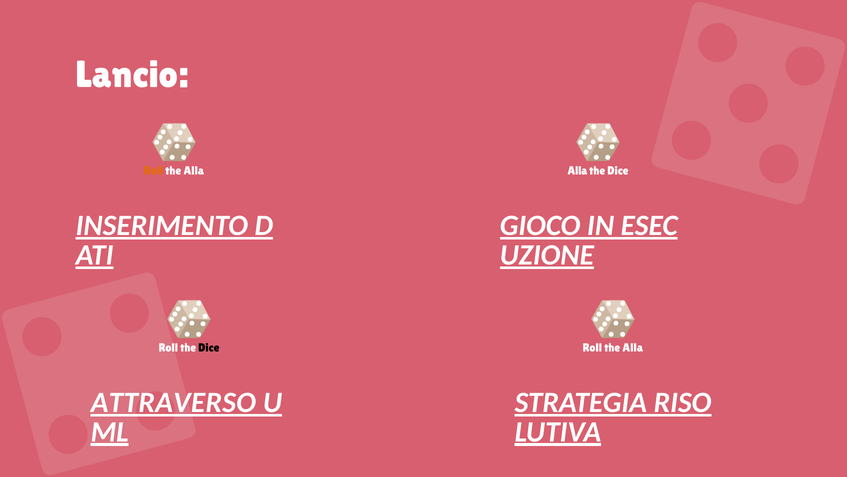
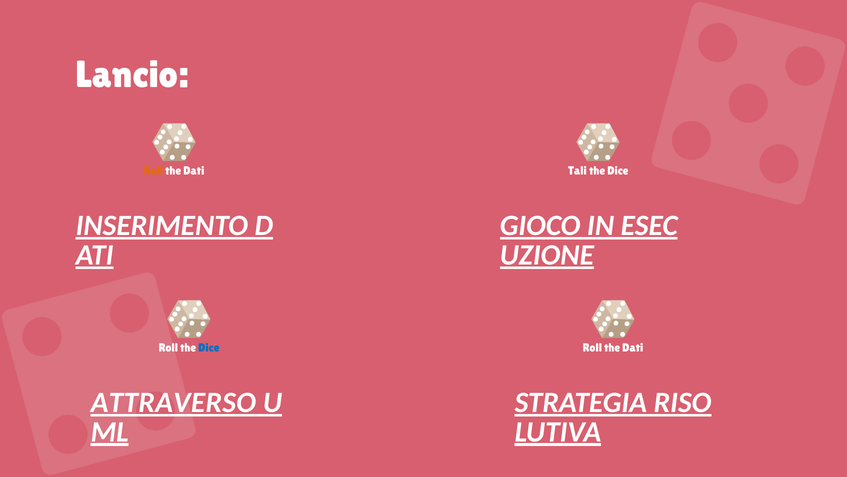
Alla: Alla -> Dati (194, 171)
Alla: Alla -> Tali (577, 171)
Dice colour: black -> blue (209, 348)
Alla: Alla -> Dati (633, 348)
